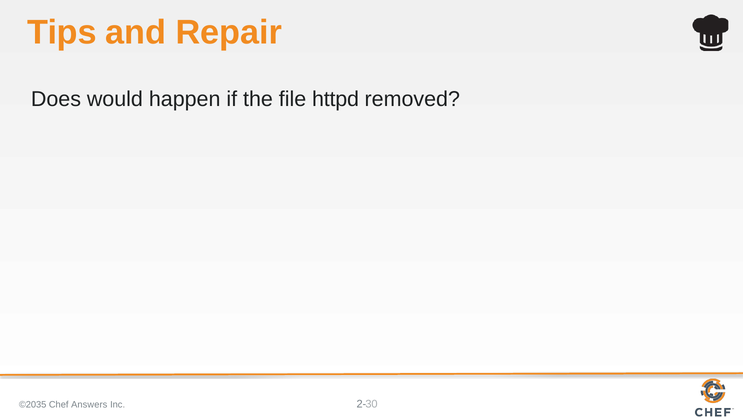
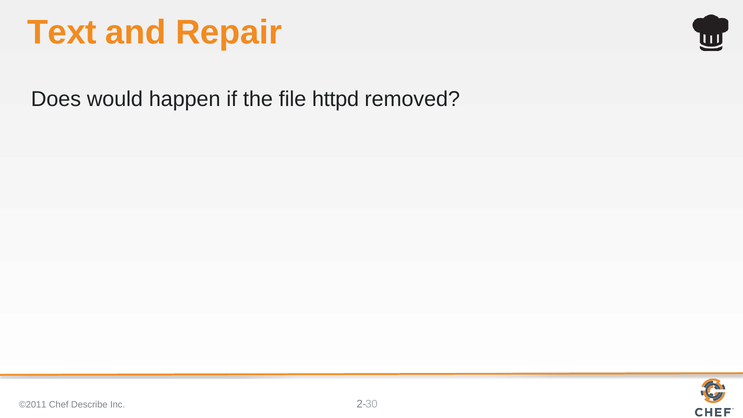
Tips: Tips -> Text (62, 32)
©2035: ©2035 -> ©2011 (33, 404)
Answers: Answers -> Describe (89, 404)
